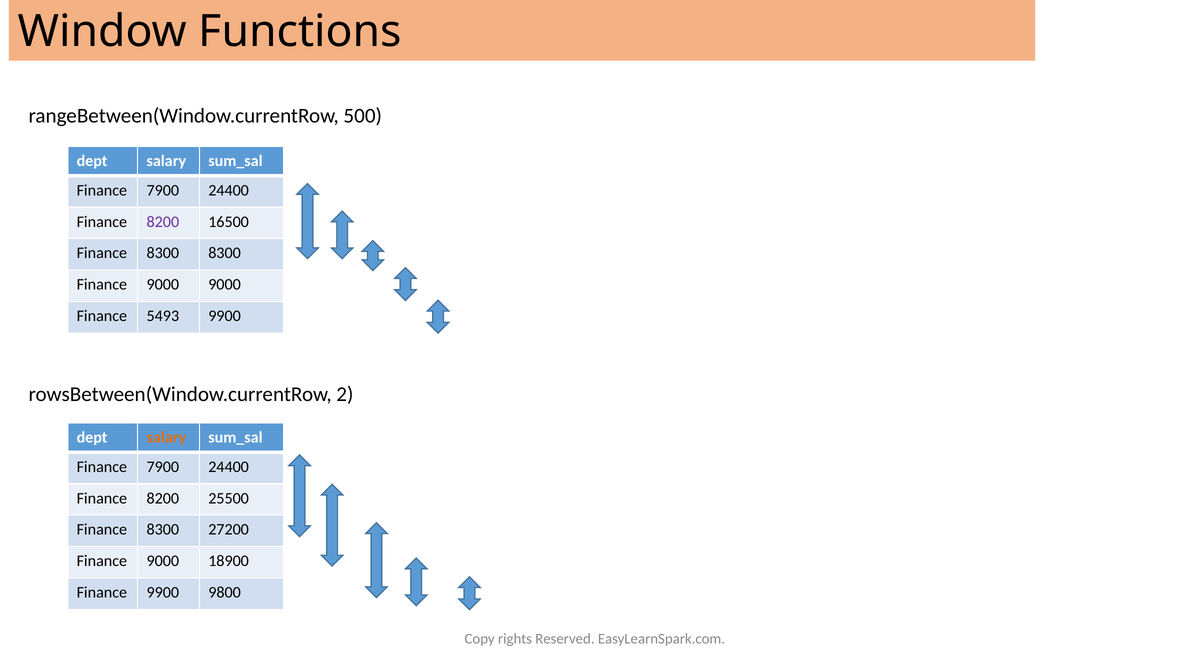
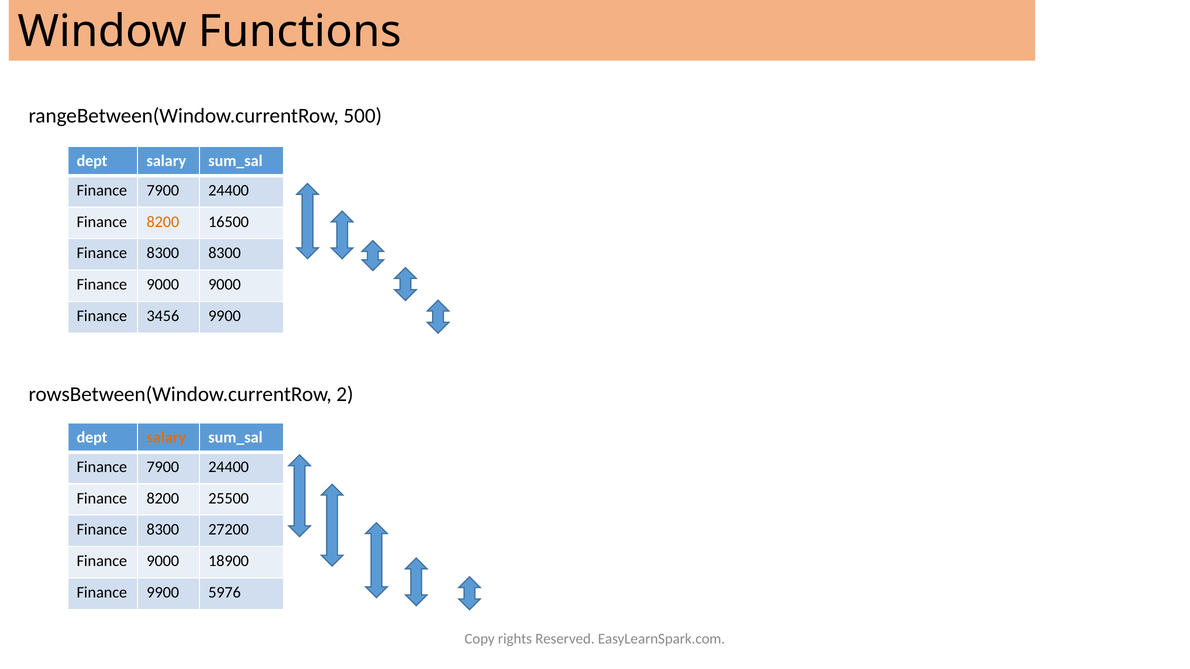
8200 colour: purple -> orange (163, 222)
5493: 5493 -> 3456 (163, 316)
9800: 9800 -> 5976 (225, 593)
